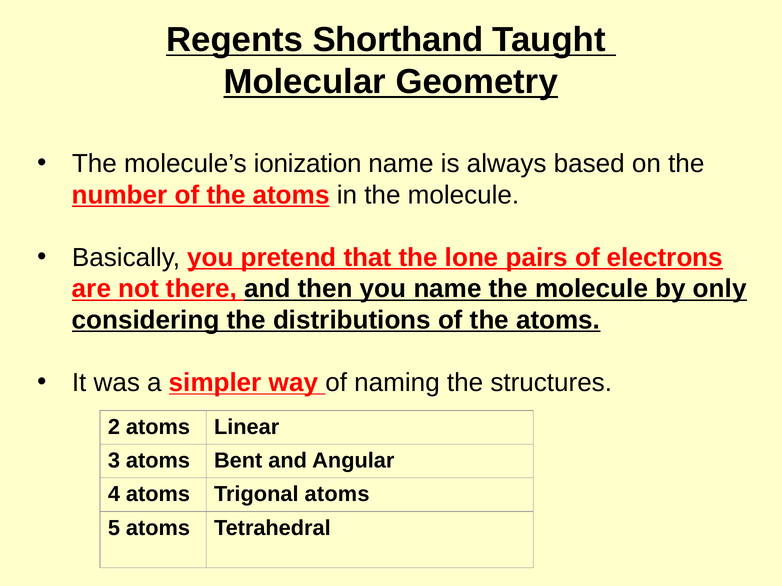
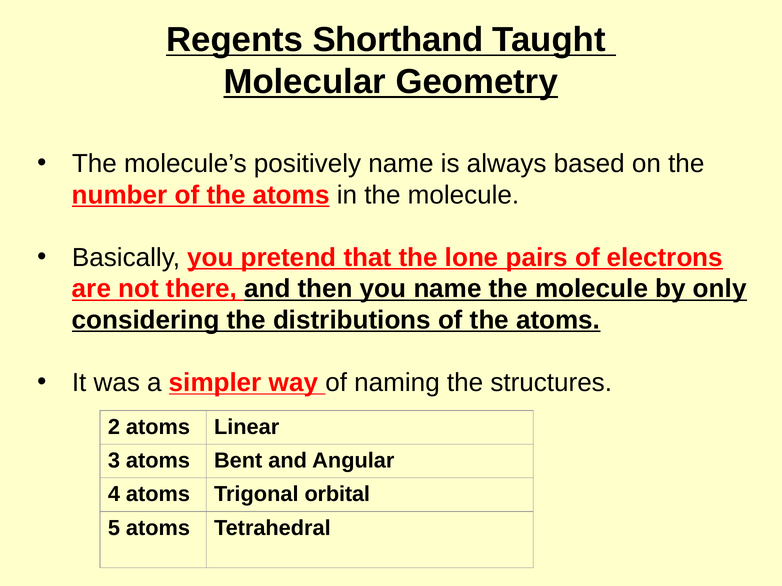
ionization: ionization -> positively (307, 164)
Trigonal atoms: atoms -> orbital (337, 495)
